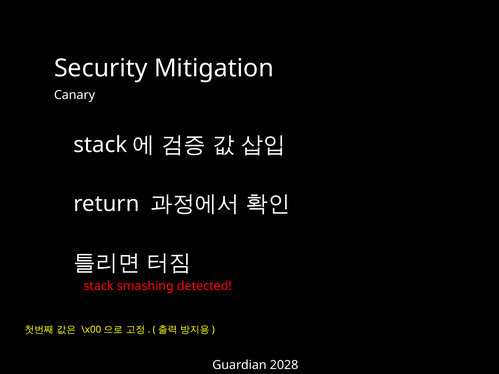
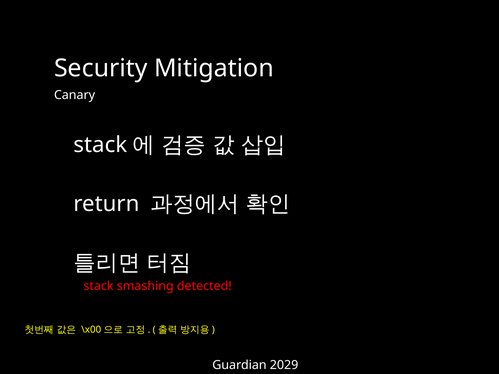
2028: 2028 -> 2029 (284, 365)
